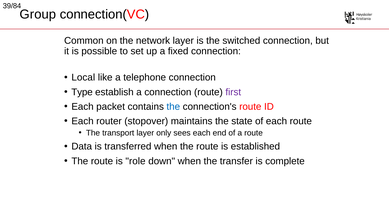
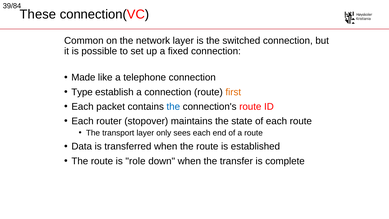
Group: Group -> These (38, 14)
Local: Local -> Made (83, 77)
first colour: purple -> orange (233, 92)
